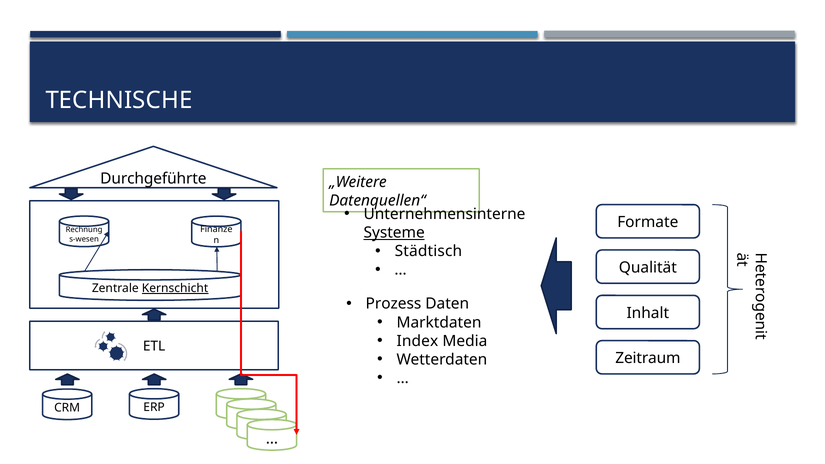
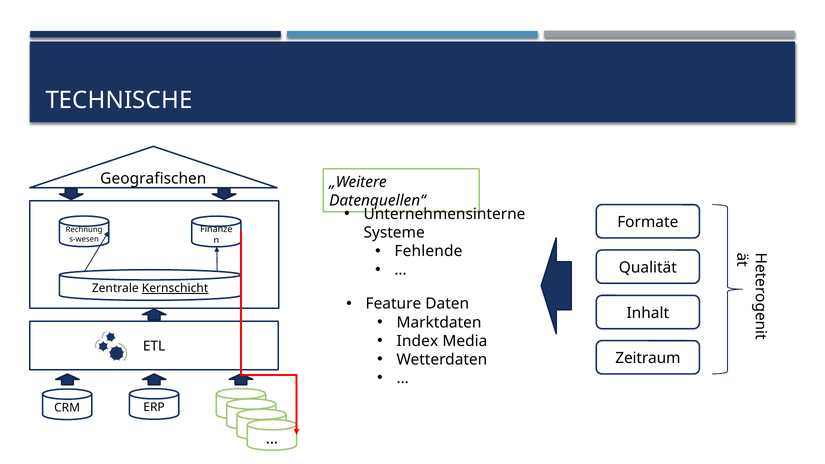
Durchgeführte: Durchgeführte -> Geografischen (153, 178)
Systeme underline: present -> none (394, 233)
Städtisch: Städtisch -> Fehlende (428, 251)
Prozess: Prozess -> Feature (393, 304)
